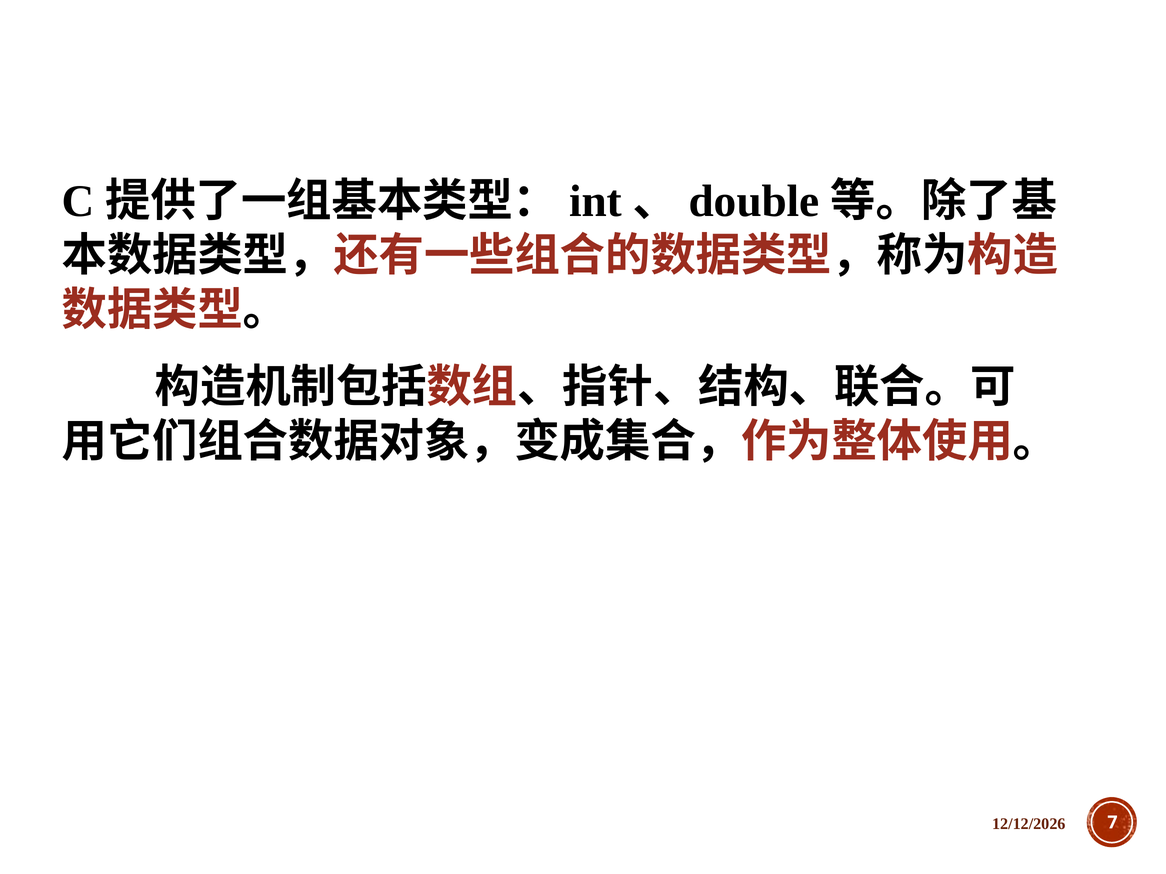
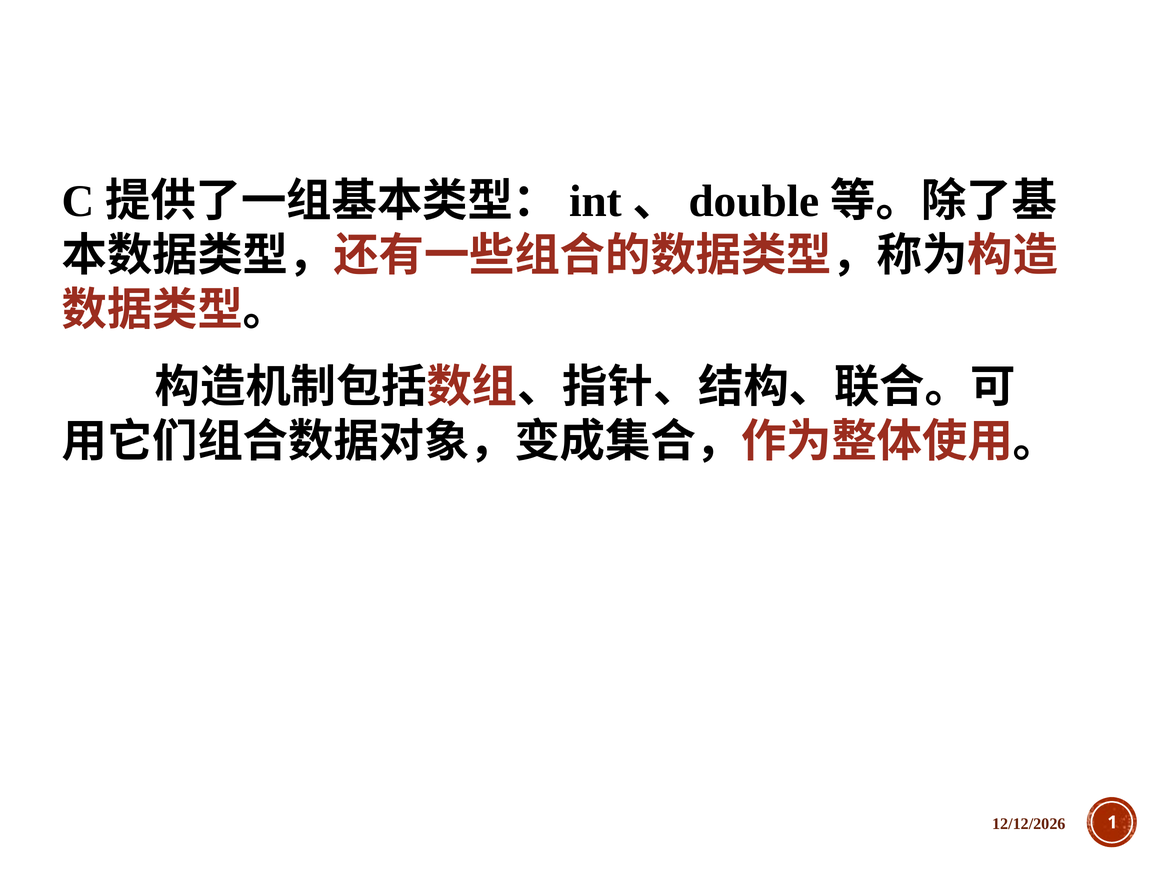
7: 7 -> 1 (1112, 823)
